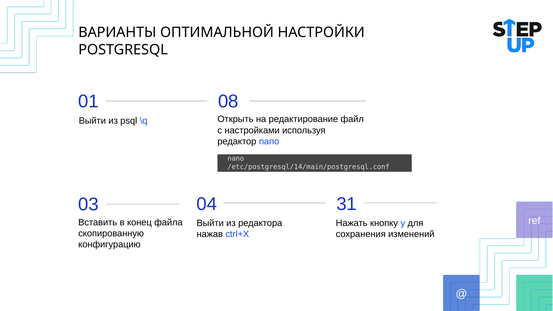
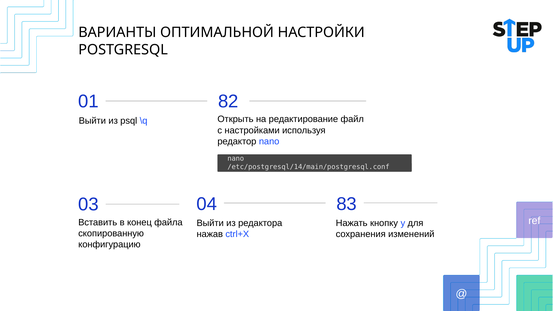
08: 08 -> 82 (228, 101)
31: 31 -> 83 (347, 204)
